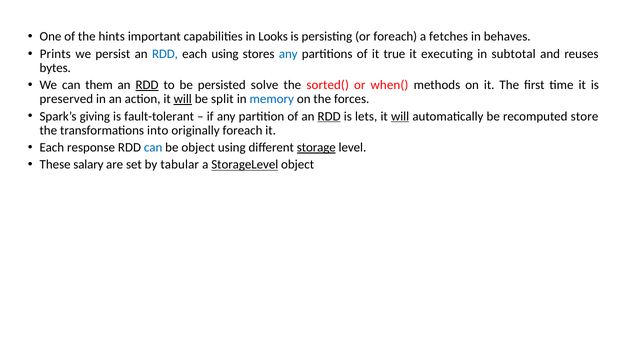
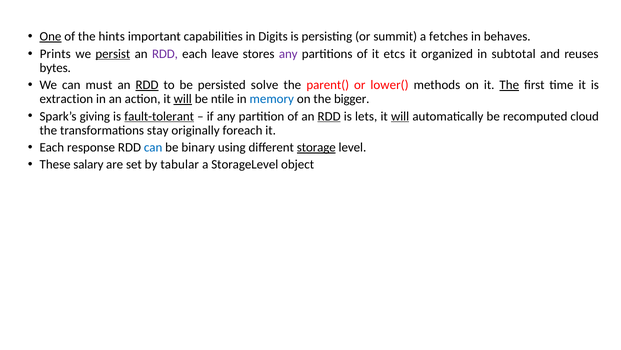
One underline: none -> present (50, 36)
Looks: Looks -> Digits (273, 36)
or foreach: foreach -> summit (395, 36)
persist underline: none -> present (113, 54)
RDD colour: blue -> purple (165, 54)
each using: using -> leave (225, 54)
any colour: blue -> purple (288, 54)
true: true -> etcs (394, 54)
executing: executing -> organized (447, 54)
them: them -> must (99, 85)
sorted(: sorted( -> parent( (328, 85)
when(: when( -> lower( (390, 85)
The underline: none -> present (509, 85)
preserved: preserved -> extraction (66, 99)
split: split -> ntile (222, 99)
forces: forces -> bigger (352, 99)
fault-tolerant underline: none -> present (159, 116)
store: store -> cloud (585, 116)
into: into -> stay (158, 130)
be object: object -> binary (198, 147)
StorageLevel underline: present -> none (245, 164)
